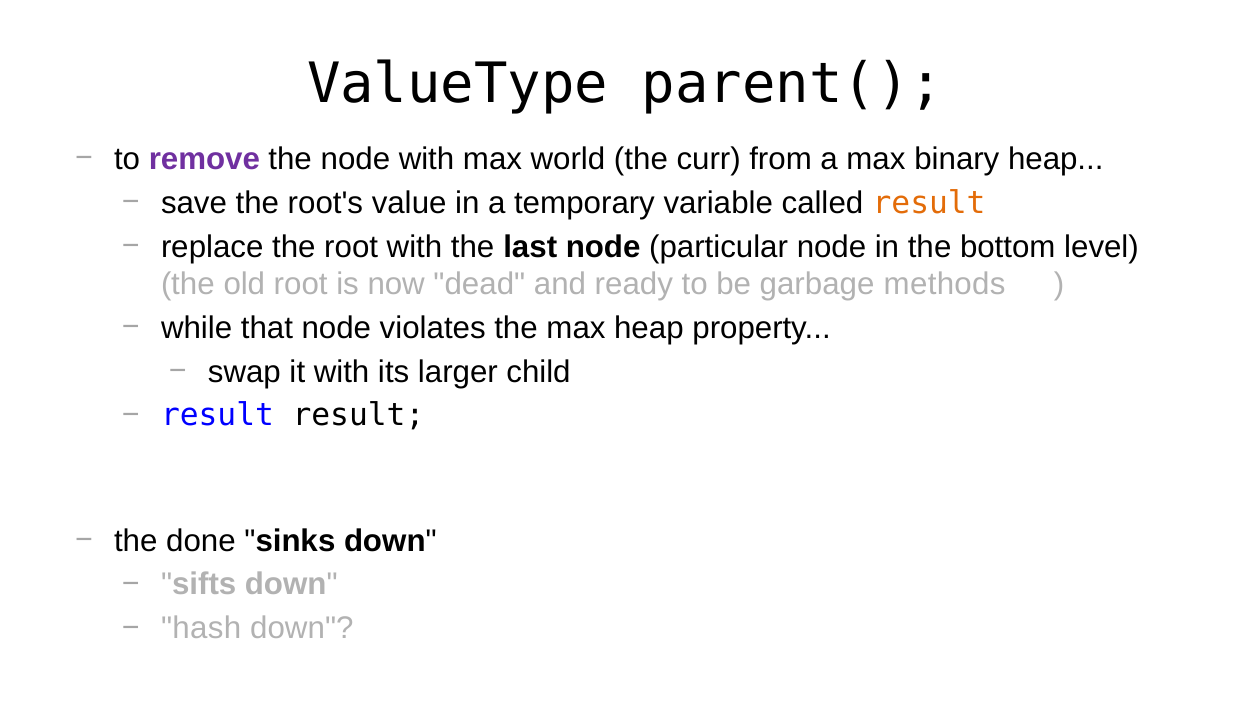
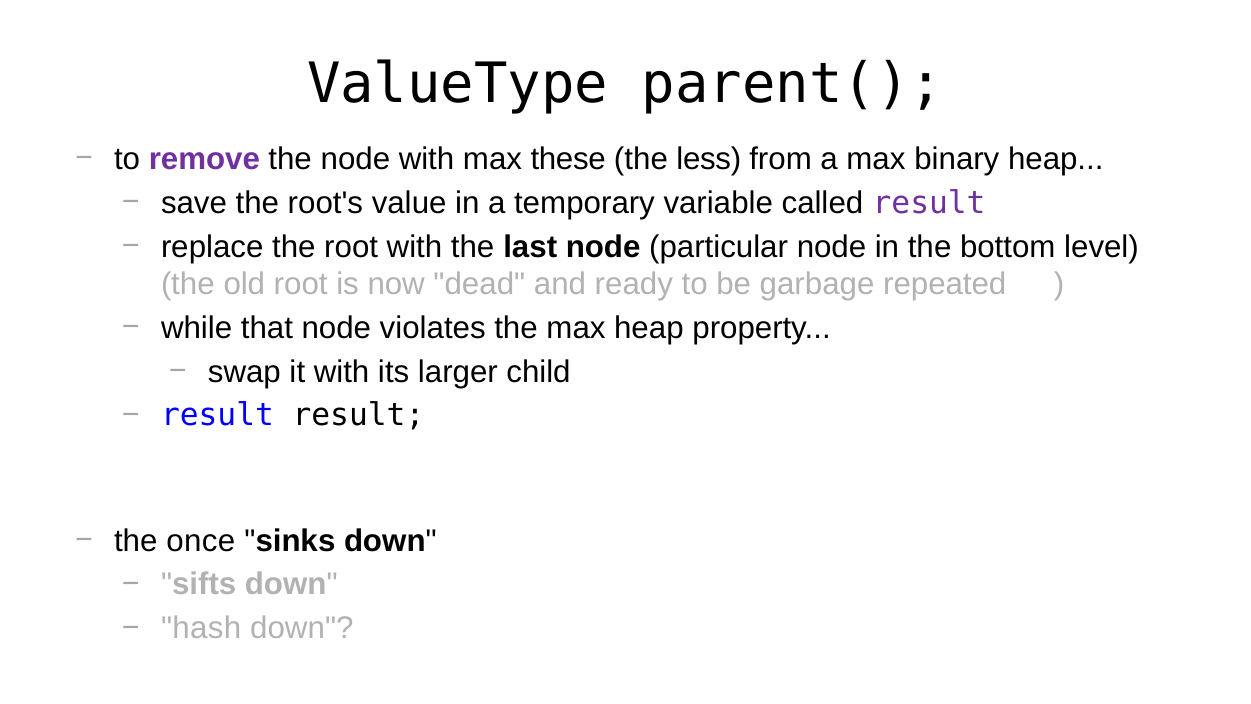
world: world -> these (568, 159)
curr: curr -> less (709, 159)
result colour: orange -> purple (929, 203)
methods: methods -> repeated (945, 284)
done: done -> once (201, 541)
